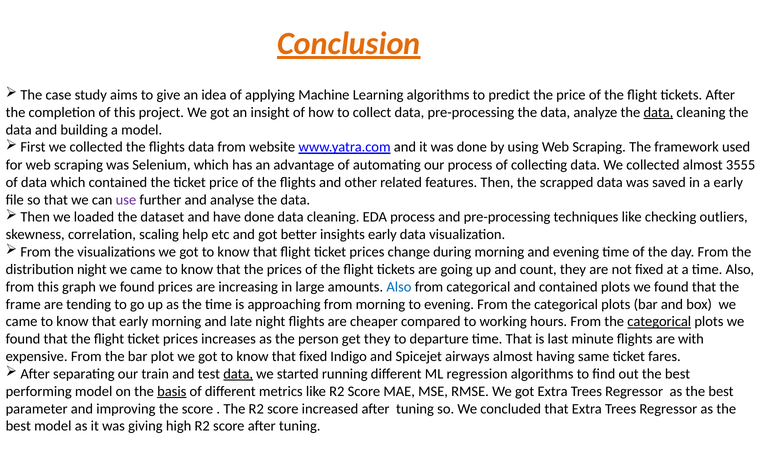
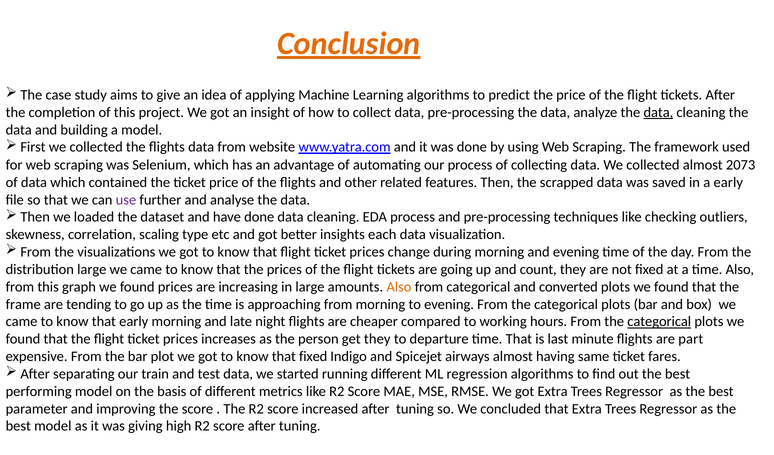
3555: 3555 -> 2073 (741, 165)
help: help -> type (195, 235)
insights early: early -> each (382, 235)
distribution night: night -> large (92, 269)
Also colour: blue -> orange (399, 287)
and contained: contained -> converted (568, 287)
with: with -> part (691, 339)
data underline: present -> none (238, 374)
basis underline: present -> none (172, 391)
